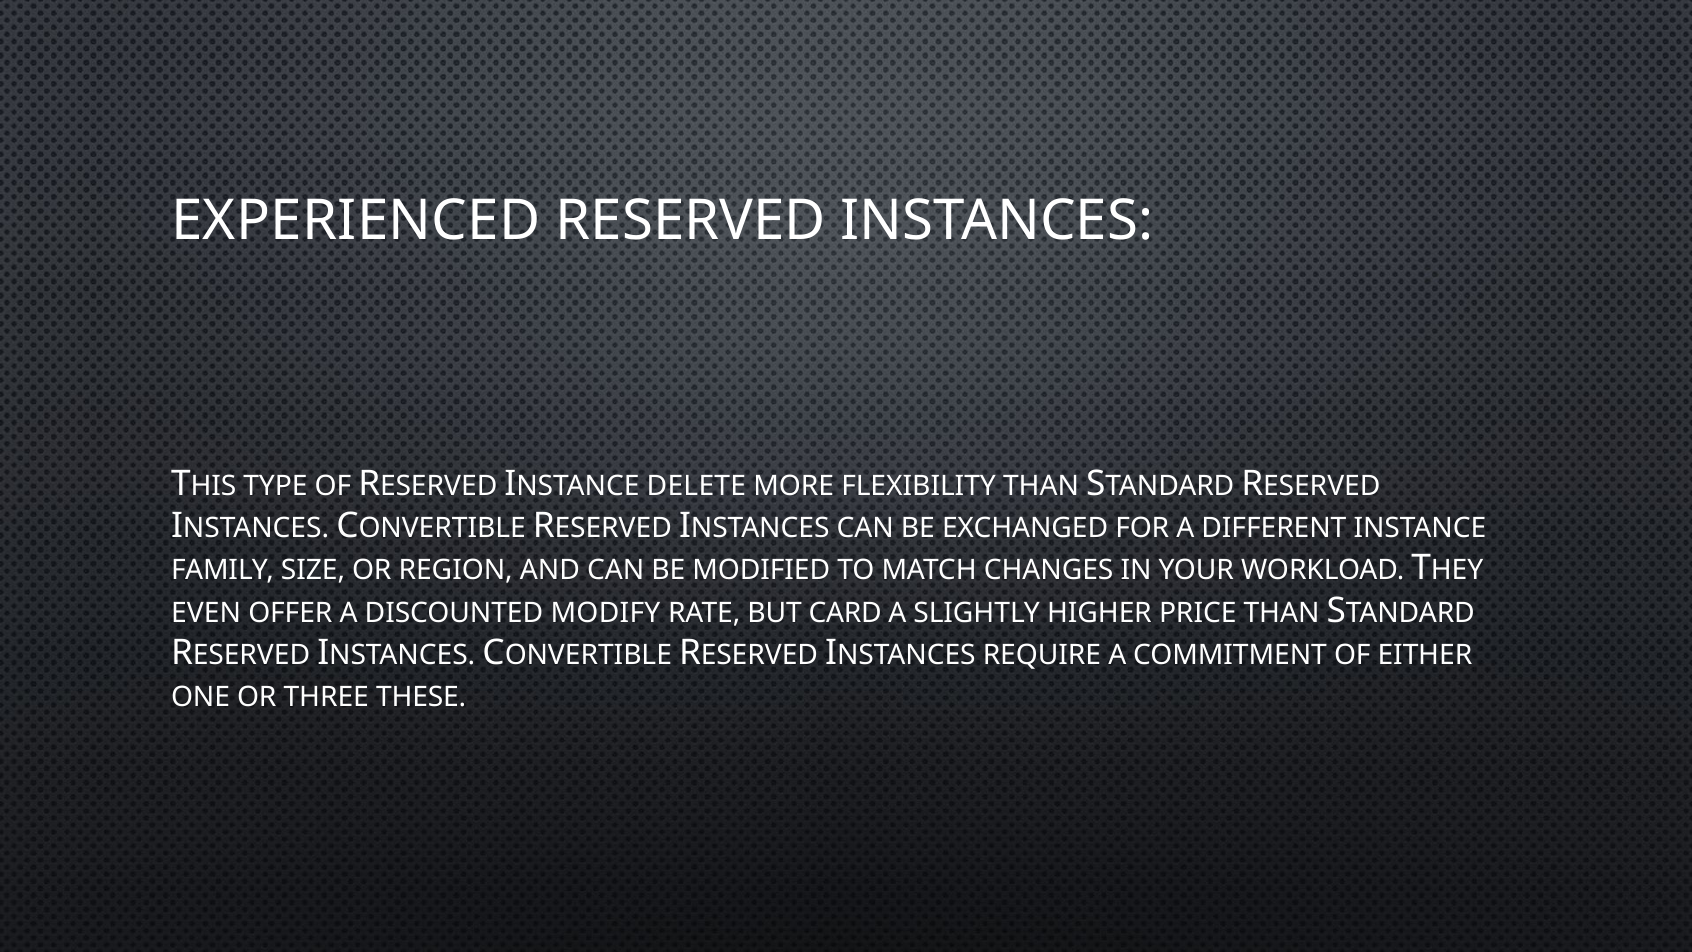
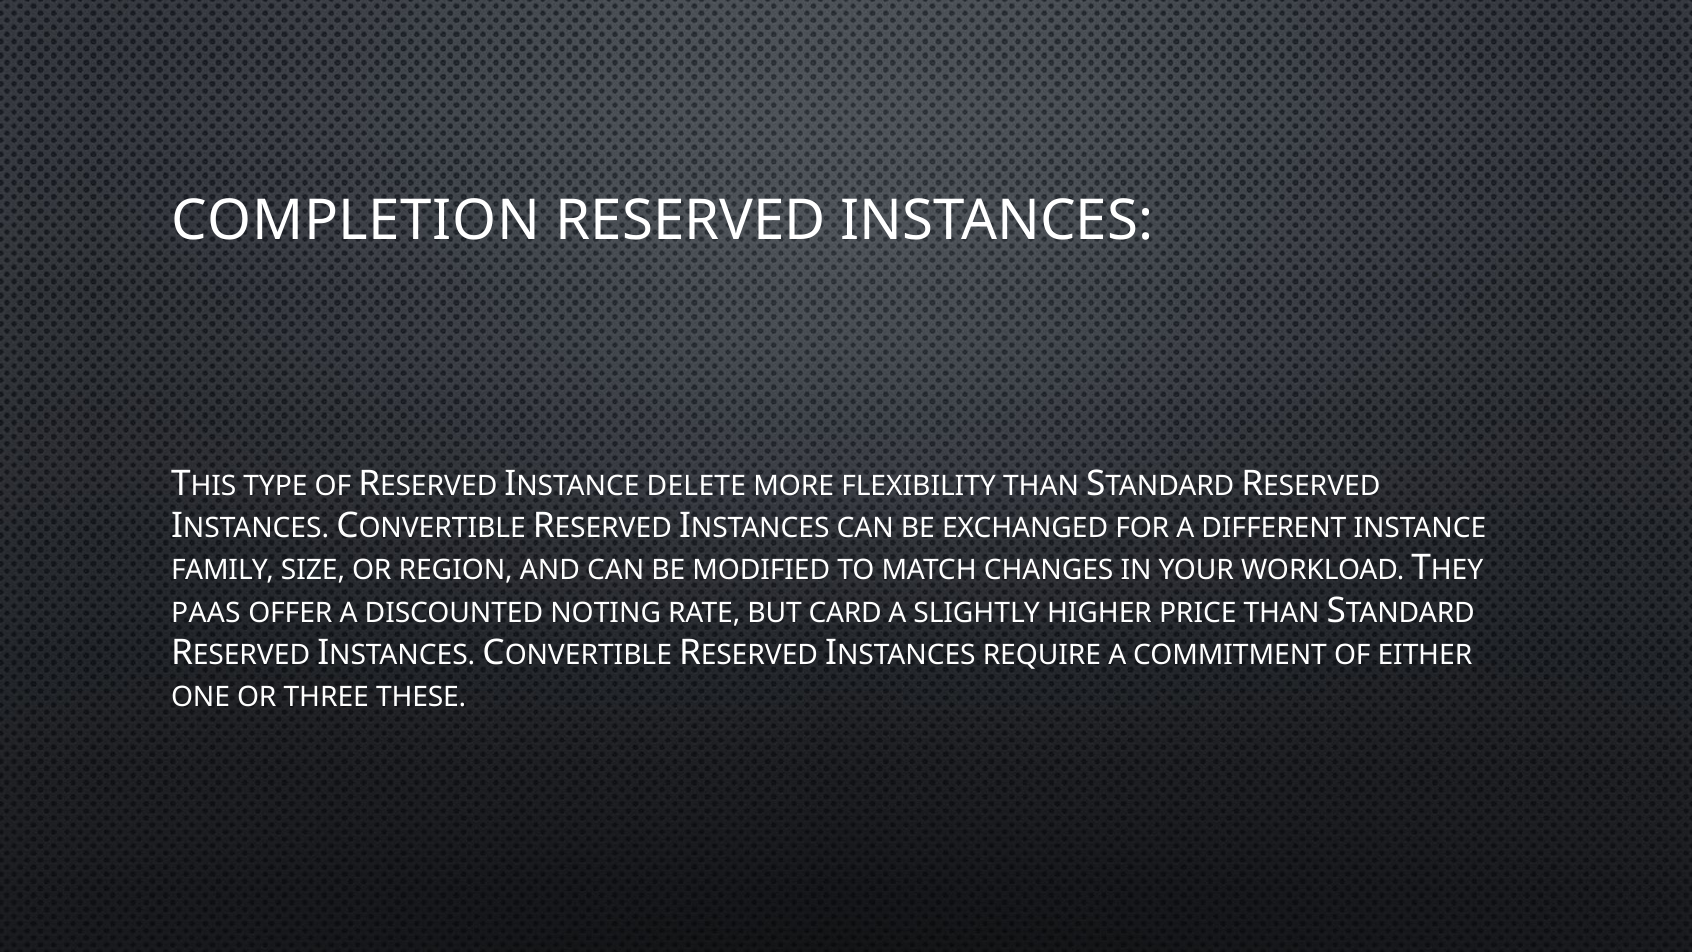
EXPERIENCED: EXPERIENCED -> COMPLETION (356, 221)
EVEN: EVEN -> PAAS (206, 613)
MODIFY: MODIFY -> NOTING (606, 613)
